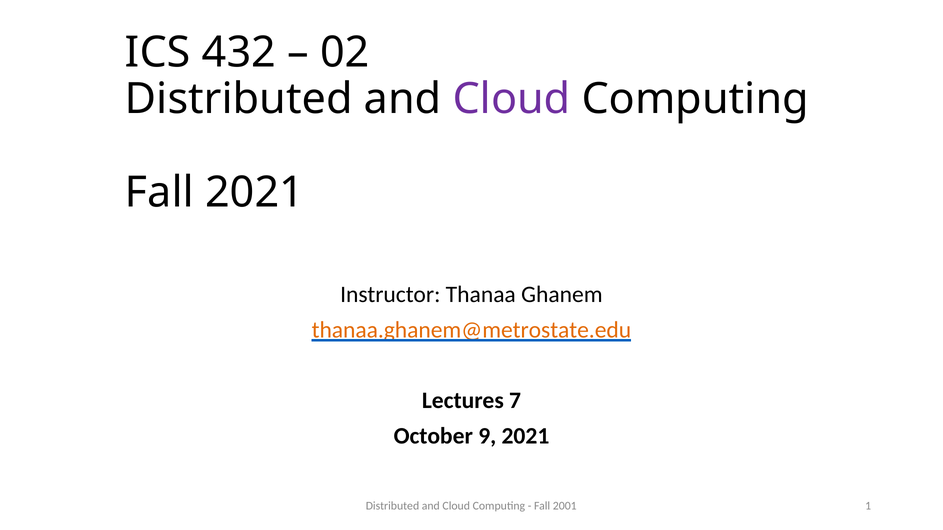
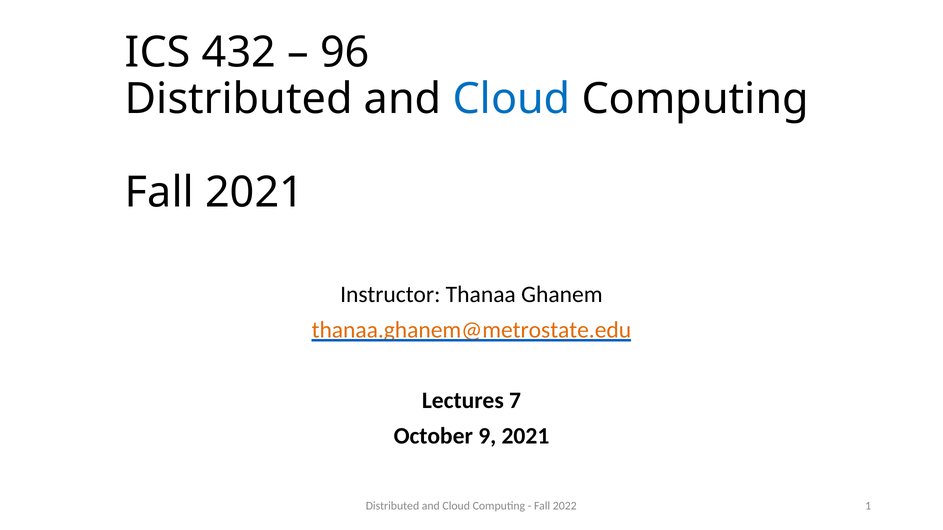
02: 02 -> 96 (345, 52)
Cloud colour: purple -> blue (511, 99)
2001: 2001 -> 2022 (565, 506)
